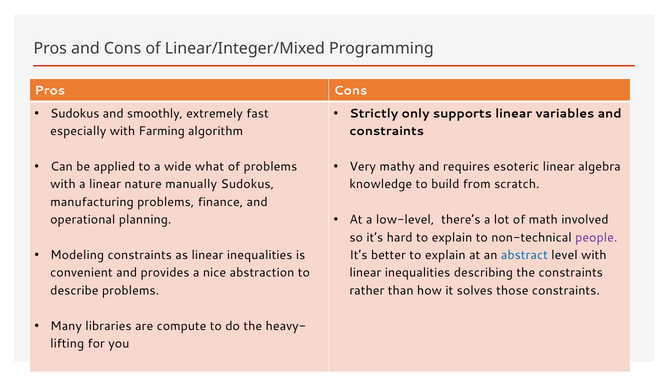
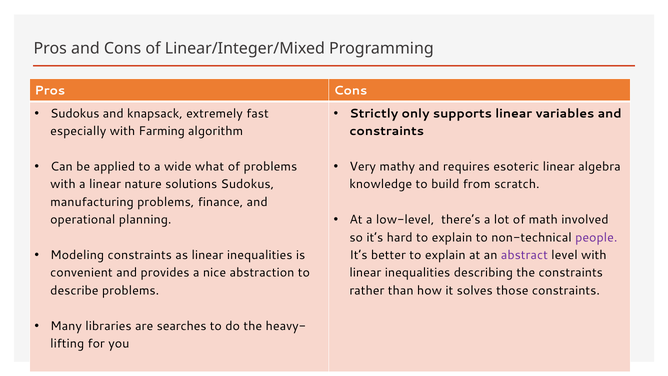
smoothly: smoothly -> knapsack (155, 113)
manually: manually -> solutions (191, 184)
abstract colour: blue -> purple (524, 255)
compute: compute -> searches (182, 326)
